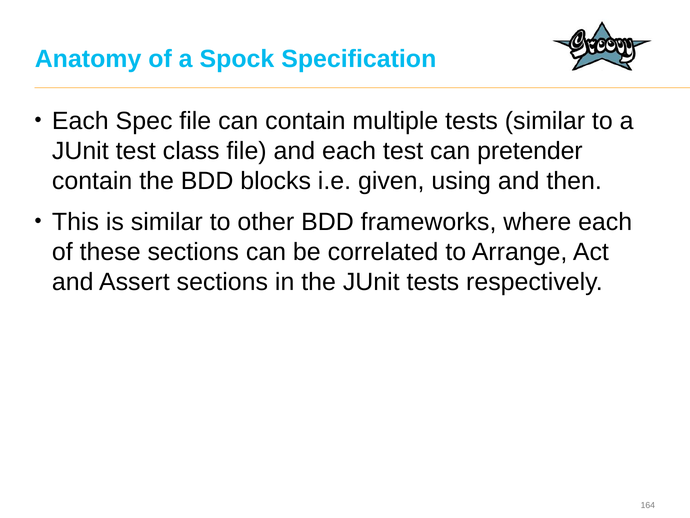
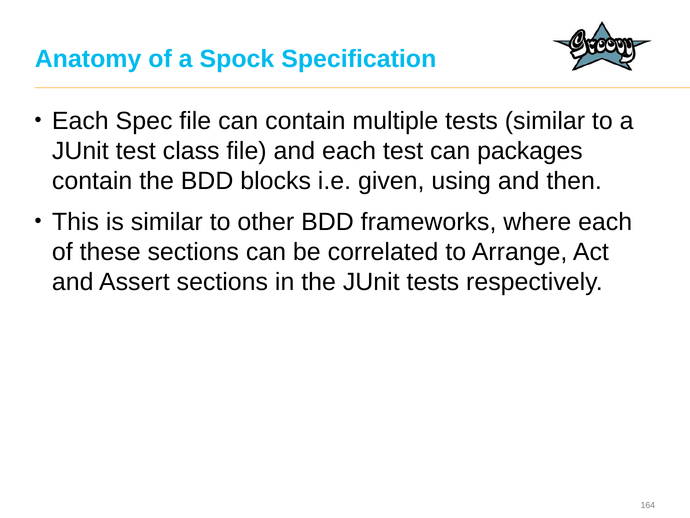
pretender: pretender -> packages (530, 151)
